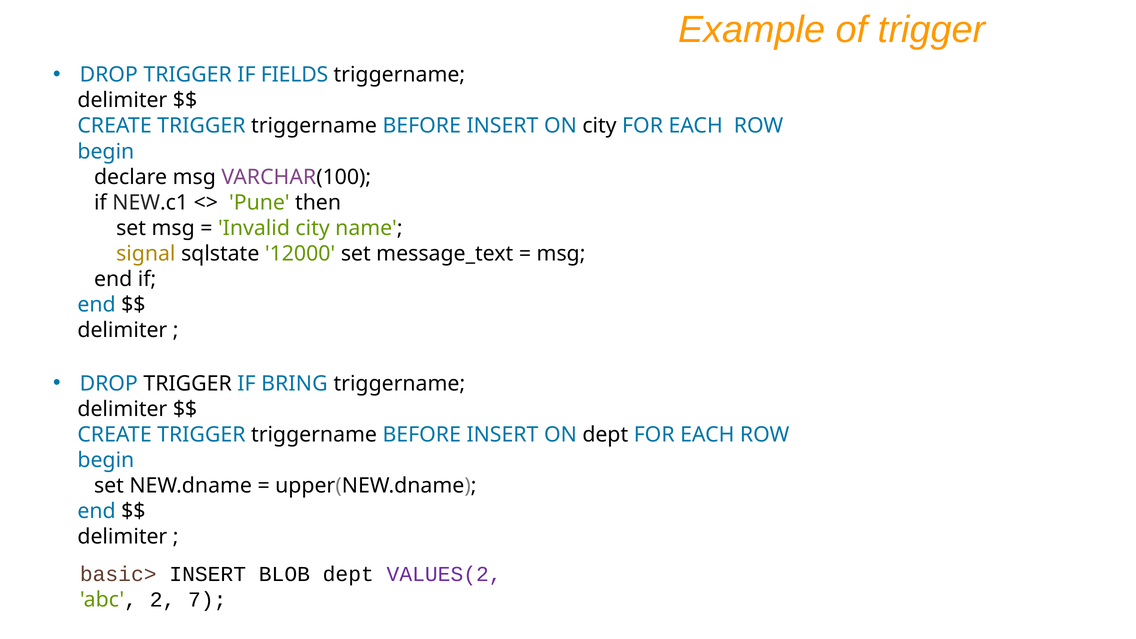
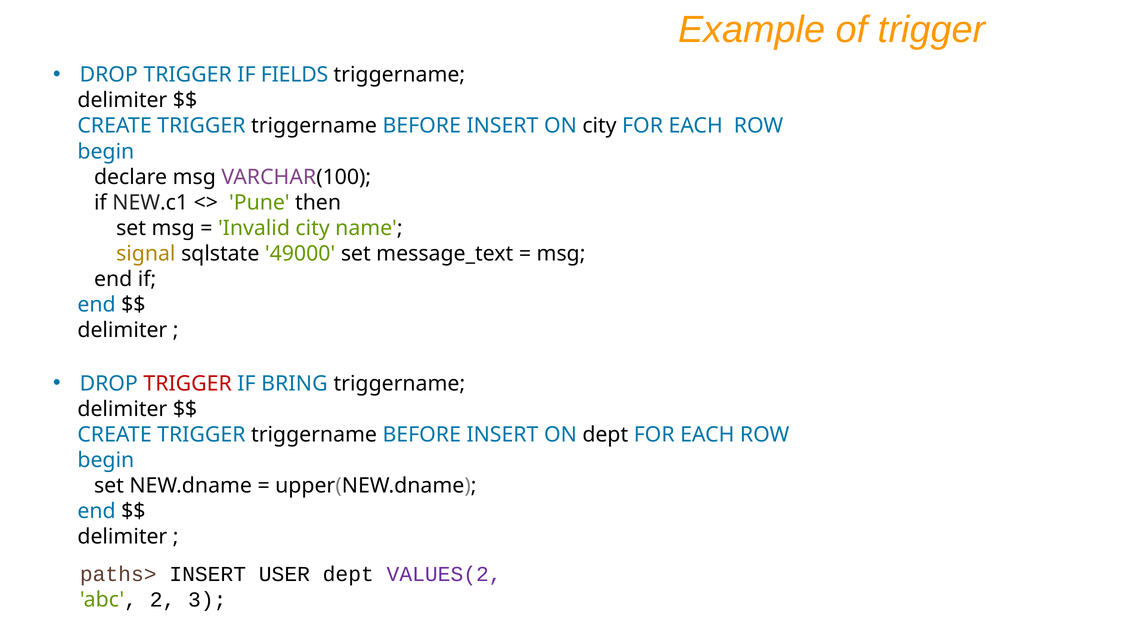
12000: 12000 -> 49000 (300, 254)
TRIGGER colour: black -> red (188, 384)
basic>: basic> -> paths> (118, 574)
BLOB: BLOB -> USER (284, 574)
7: 7 -> 3 (207, 600)
